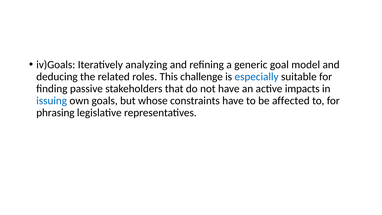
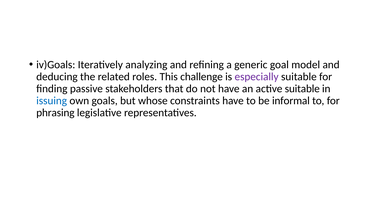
especially colour: blue -> purple (257, 77)
active impacts: impacts -> suitable (302, 89)
affected: affected -> informal (291, 101)
